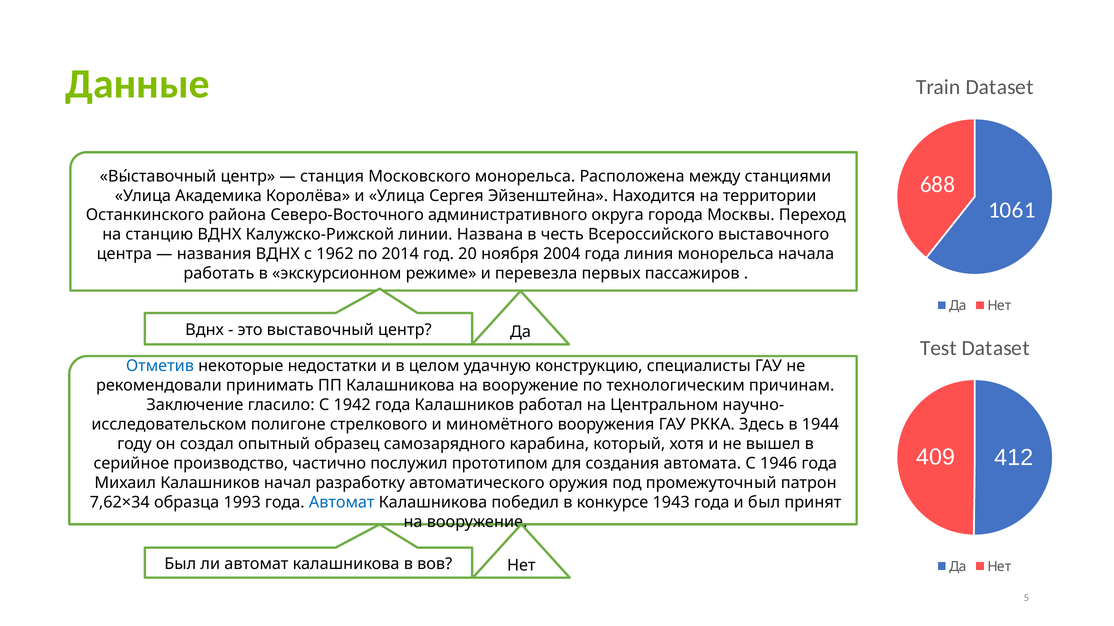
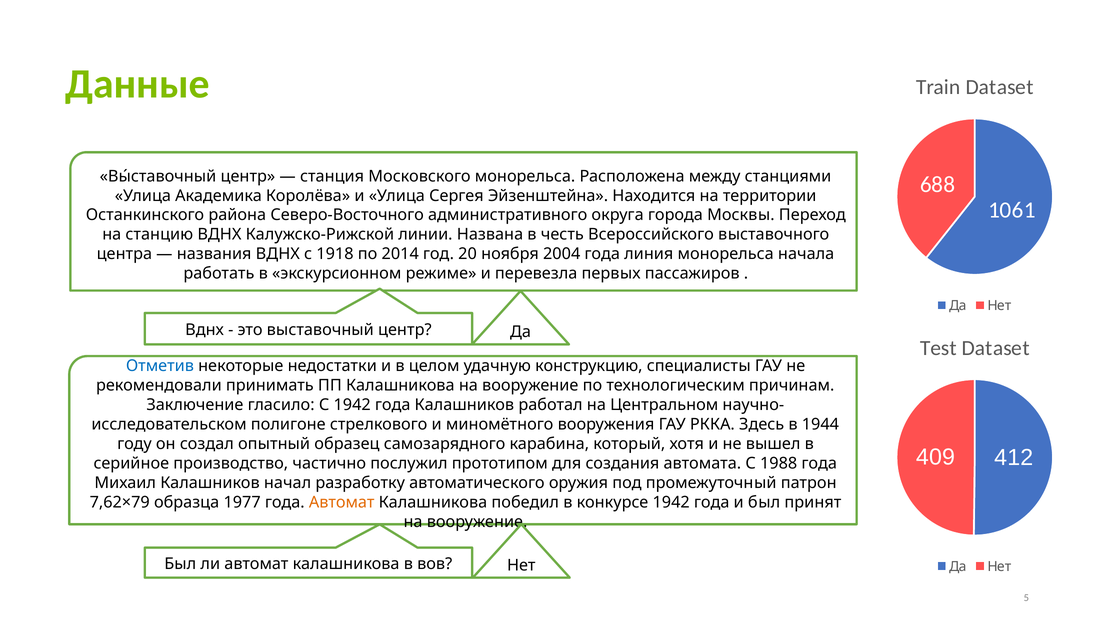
1962: 1962 -> 1918 (335, 254)
1946: 1946 -> 1988 (779, 464)
7,62×34: 7,62×34 -> 7,62×79 (120, 503)
1993: 1993 -> 1977 (242, 503)
Автомат colour: blue -> orange (342, 503)
конкурсе 1943: 1943 -> 1942 (671, 503)
